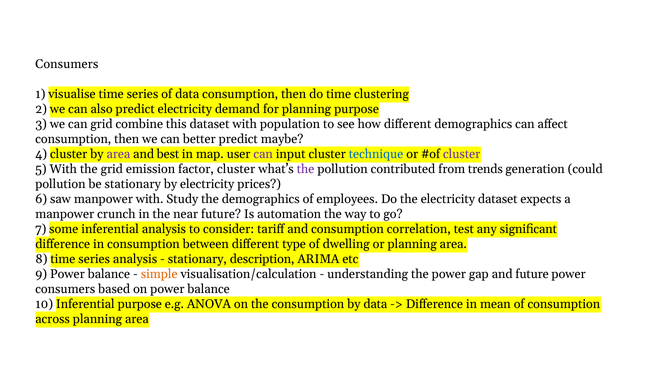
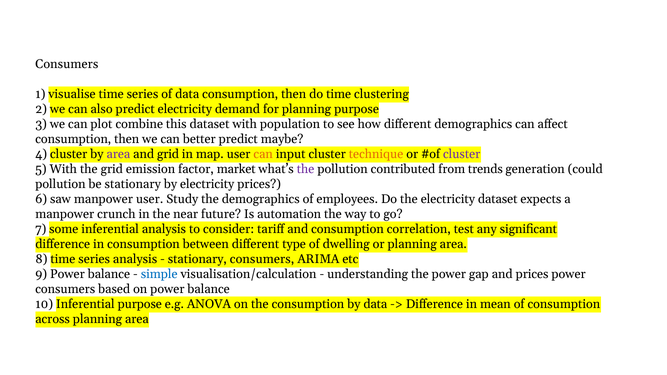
can grid: grid -> plot (101, 124)
and best: best -> grid (168, 154)
can colour: purple -> orange (263, 154)
technique colour: blue -> orange (376, 154)
factor cluster: cluster -> market (236, 169)
manpower with: with -> user (150, 199)
stationary description: description -> consumers (262, 259)
simple colour: orange -> blue (159, 274)
and future: future -> prices (532, 274)
